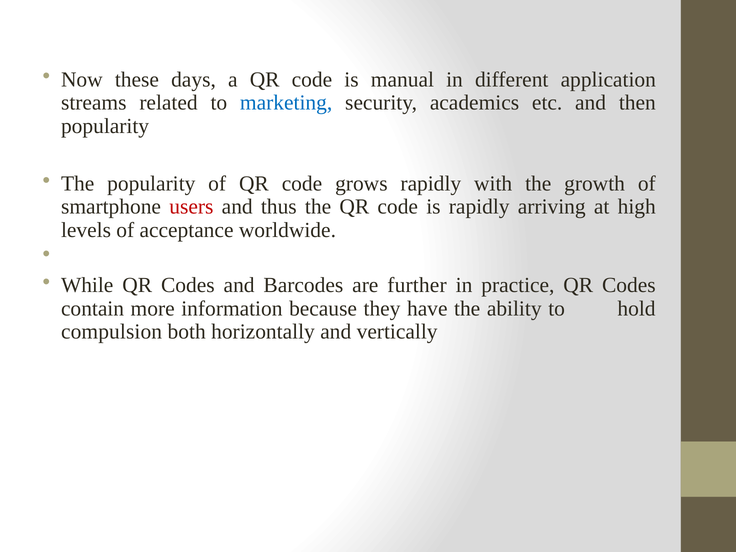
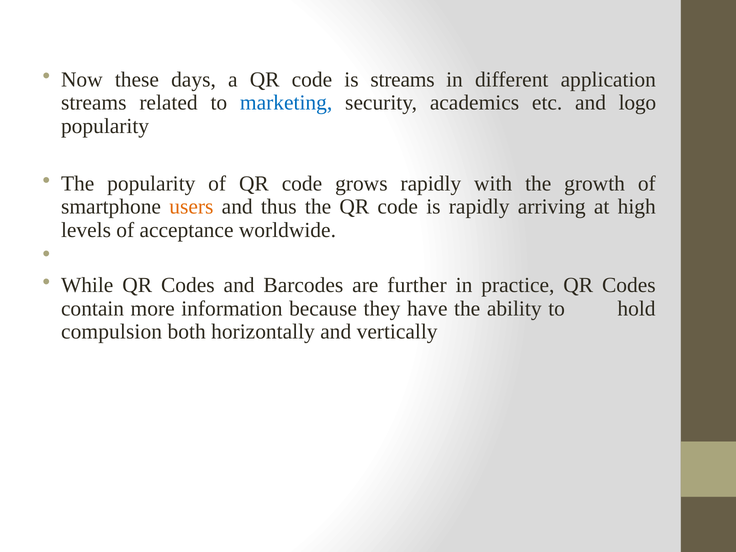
is manual: manual -> streams (403, 80)
then: then -> logo (637, 103)
users colour: red -> orange (191, 207)
